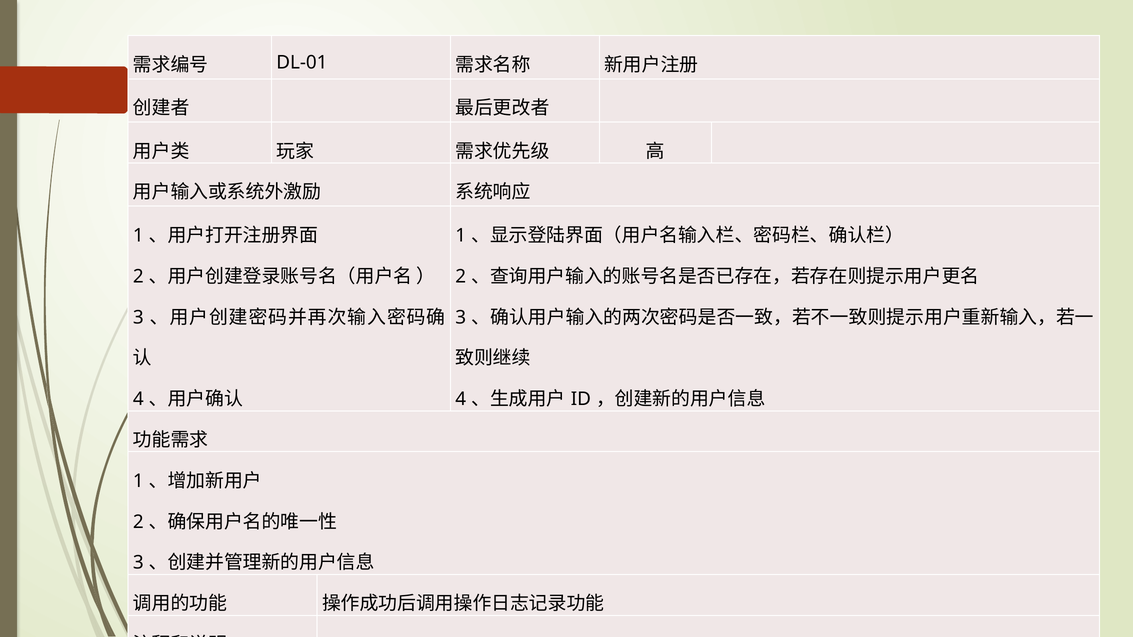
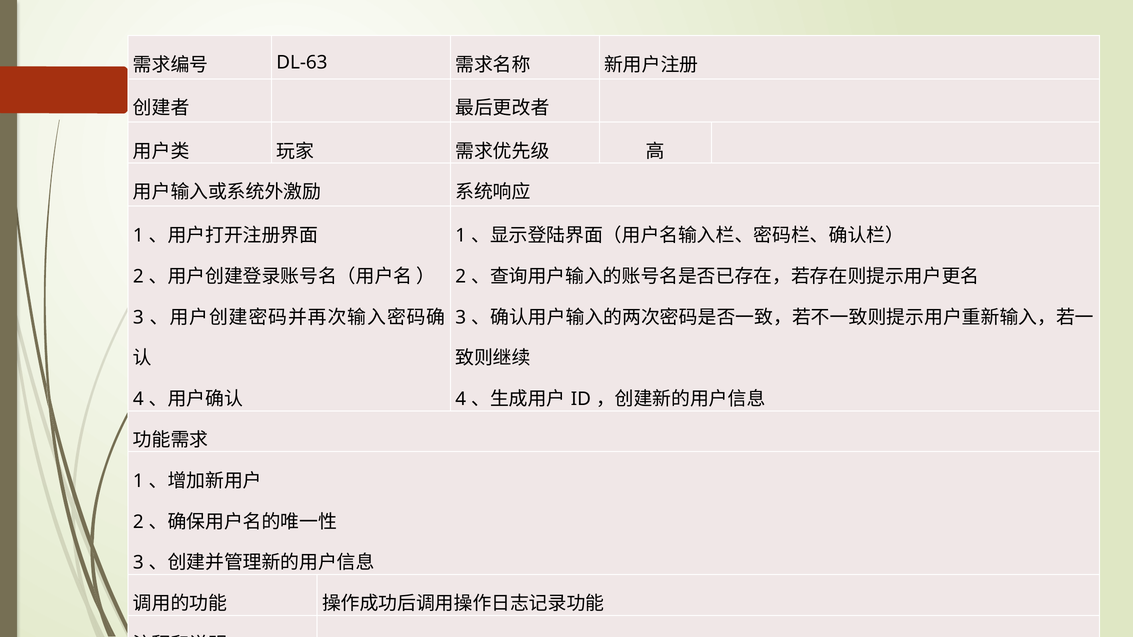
DL-01: DL-01 -> DL-63 (302, 62)
